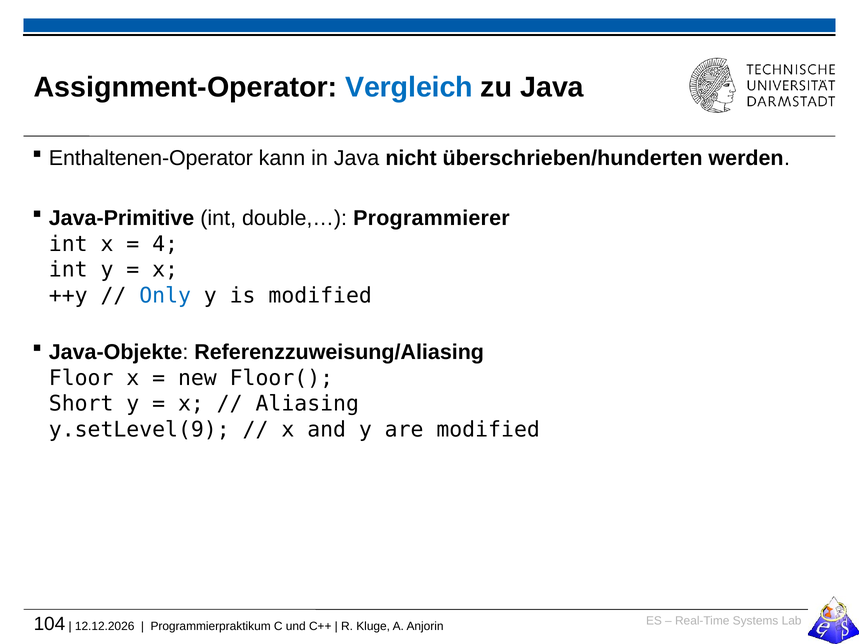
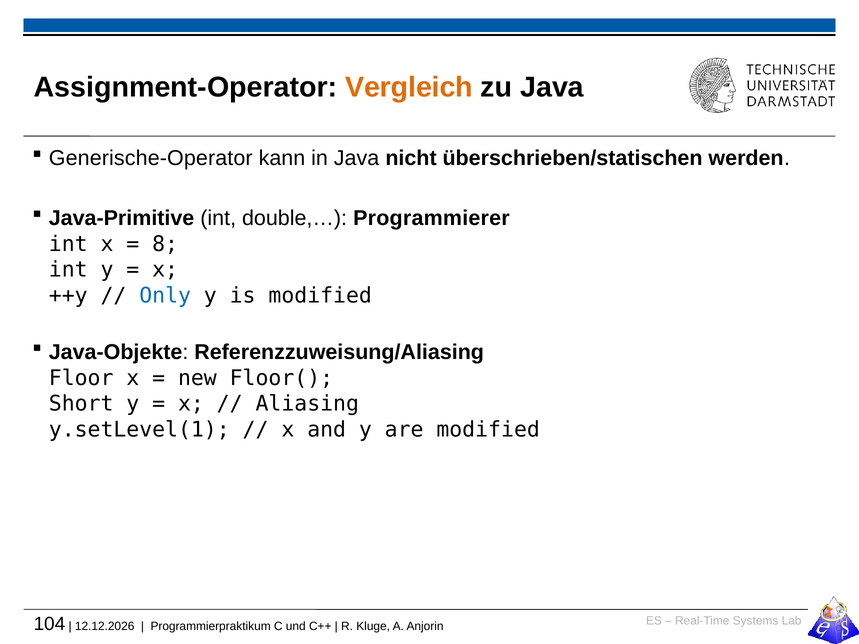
Vergleich colour: blue -> orange (409, 87)
Enthaltenen-Operator: Enthaltenen-Operator -> Generische-Operator (151, 158)
überschrieben/hunderten: überschrieben/hunderten -> überschrieben/statischen (573, 158)
4: 4 -> 8 (165, 244)
y.setLevel(9: y.setLevel(9 -> y.setLevel(1 (139, 430)
